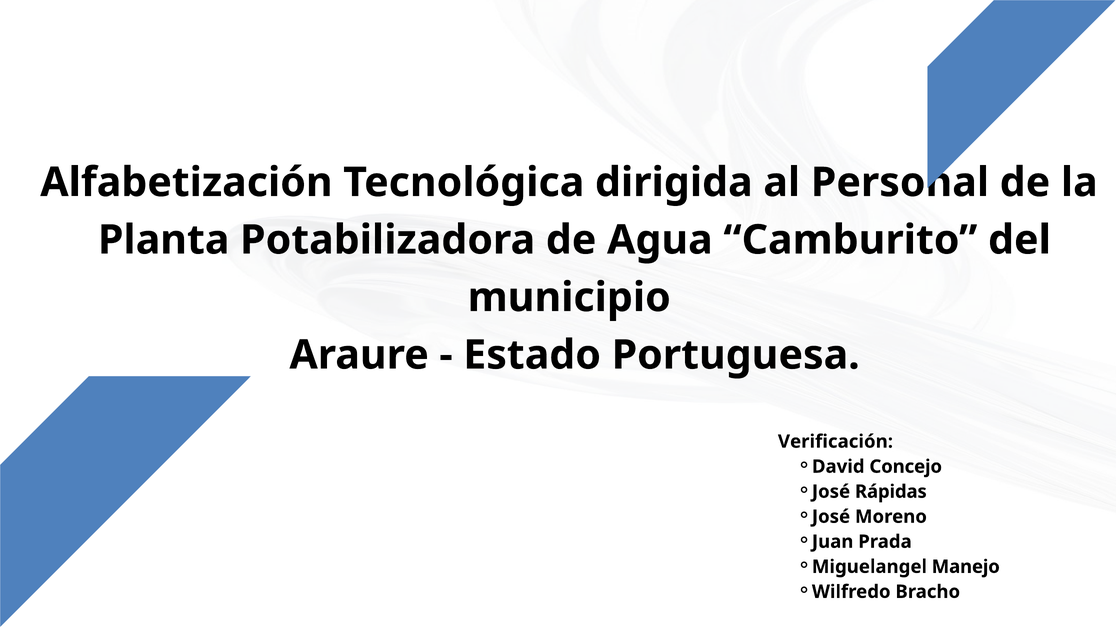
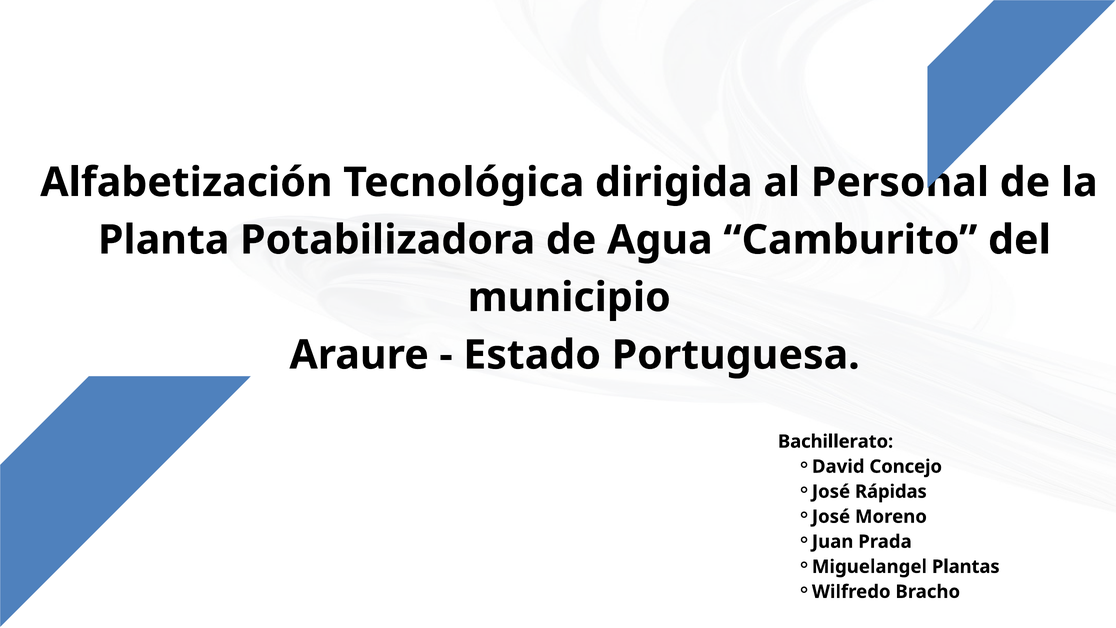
Verificación: Verificación -> Bachillerato (836, 441)
Manejo: Manejo -> Plantas (966, 567)
